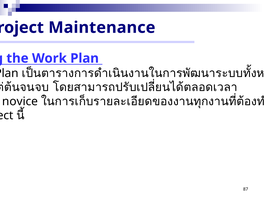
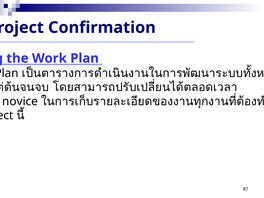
Maintenance: Maintenance -> Confirmation (102, 28)
